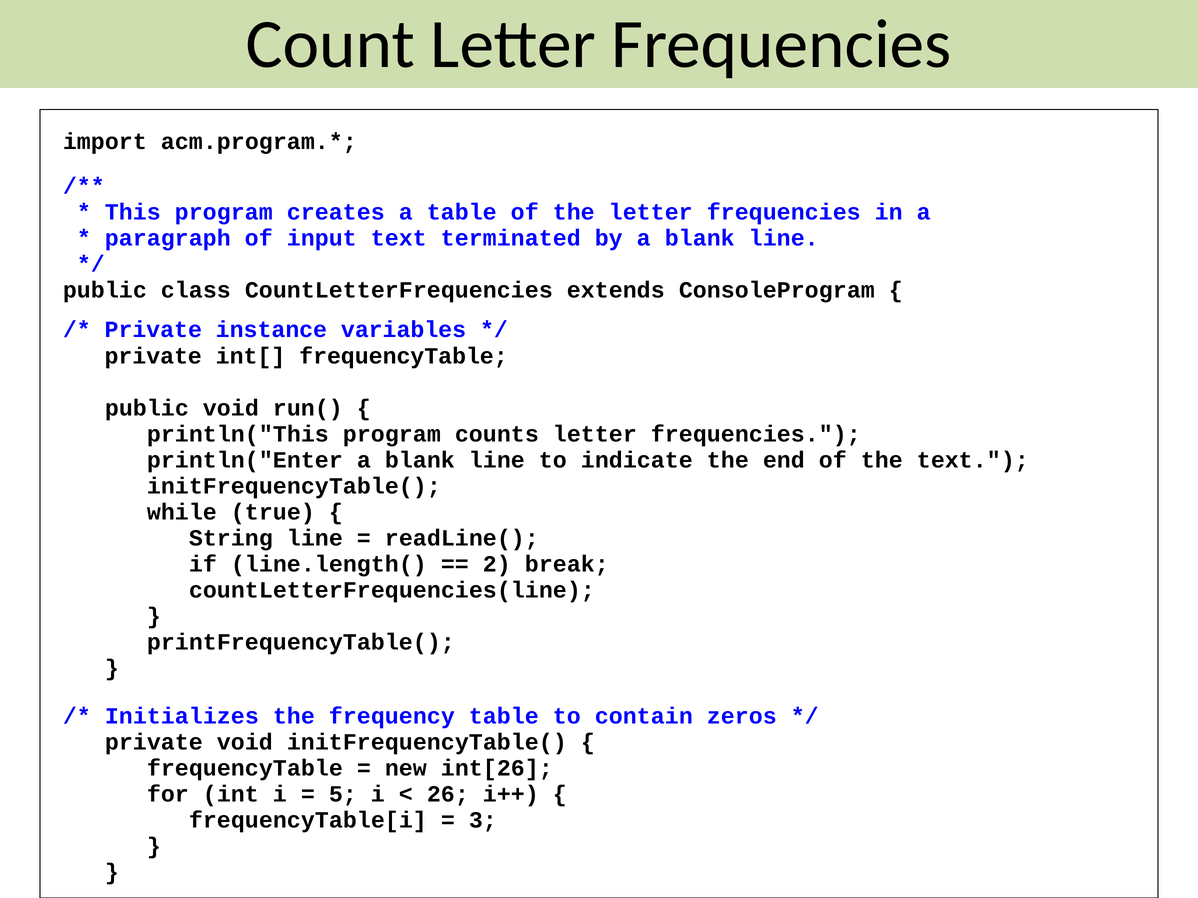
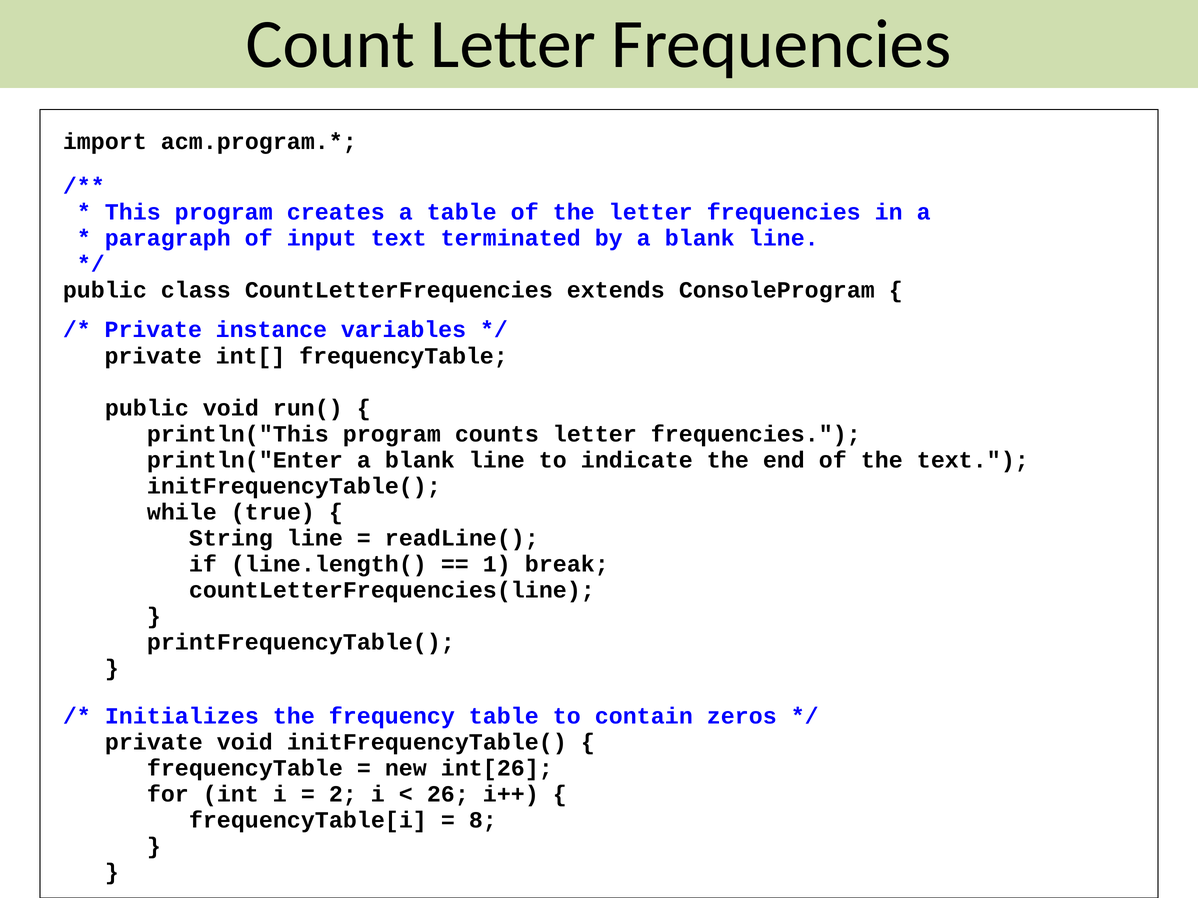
2: 2 -> 1 (497, 564)
5: 5 -> 2 (343, 795)
3: 3 -> 8 (483, 821)
